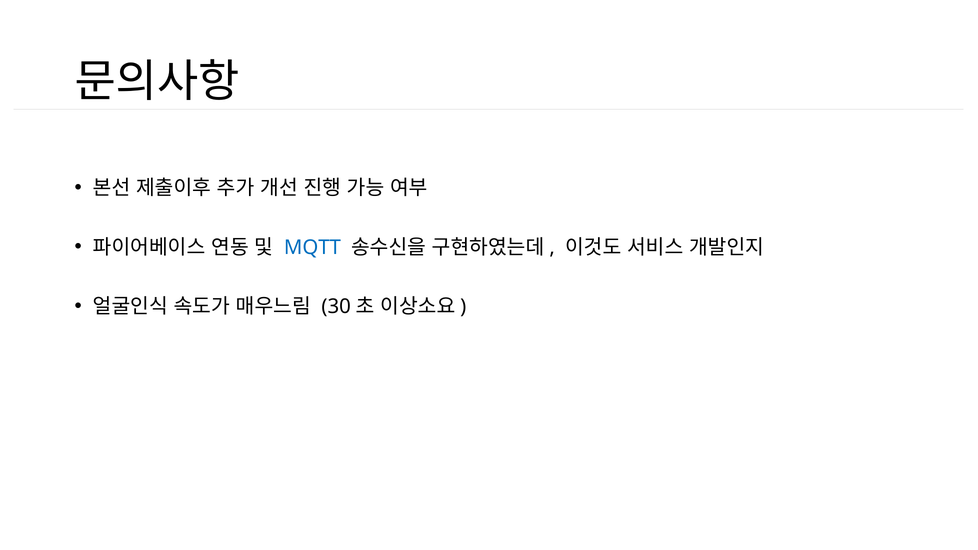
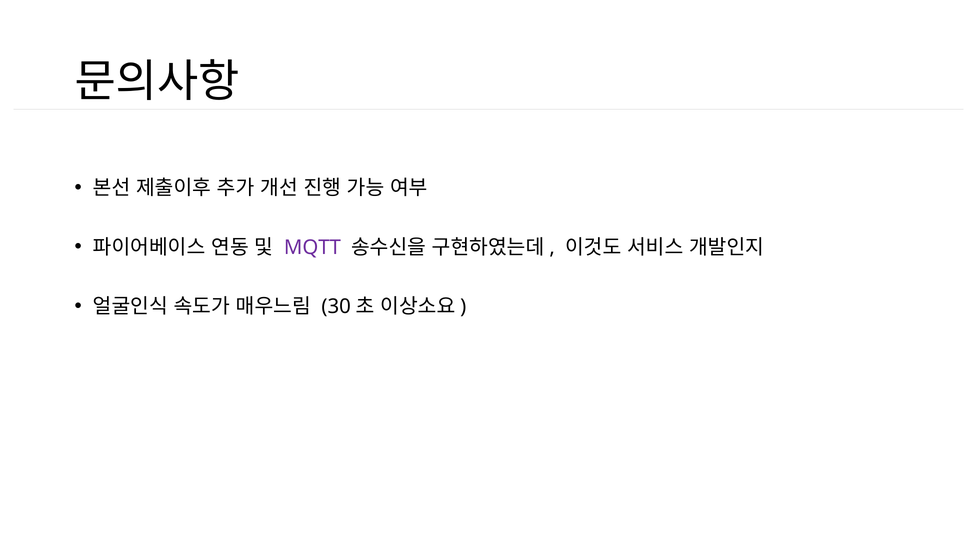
MQTT colour: blue -> purple (312, 247)
